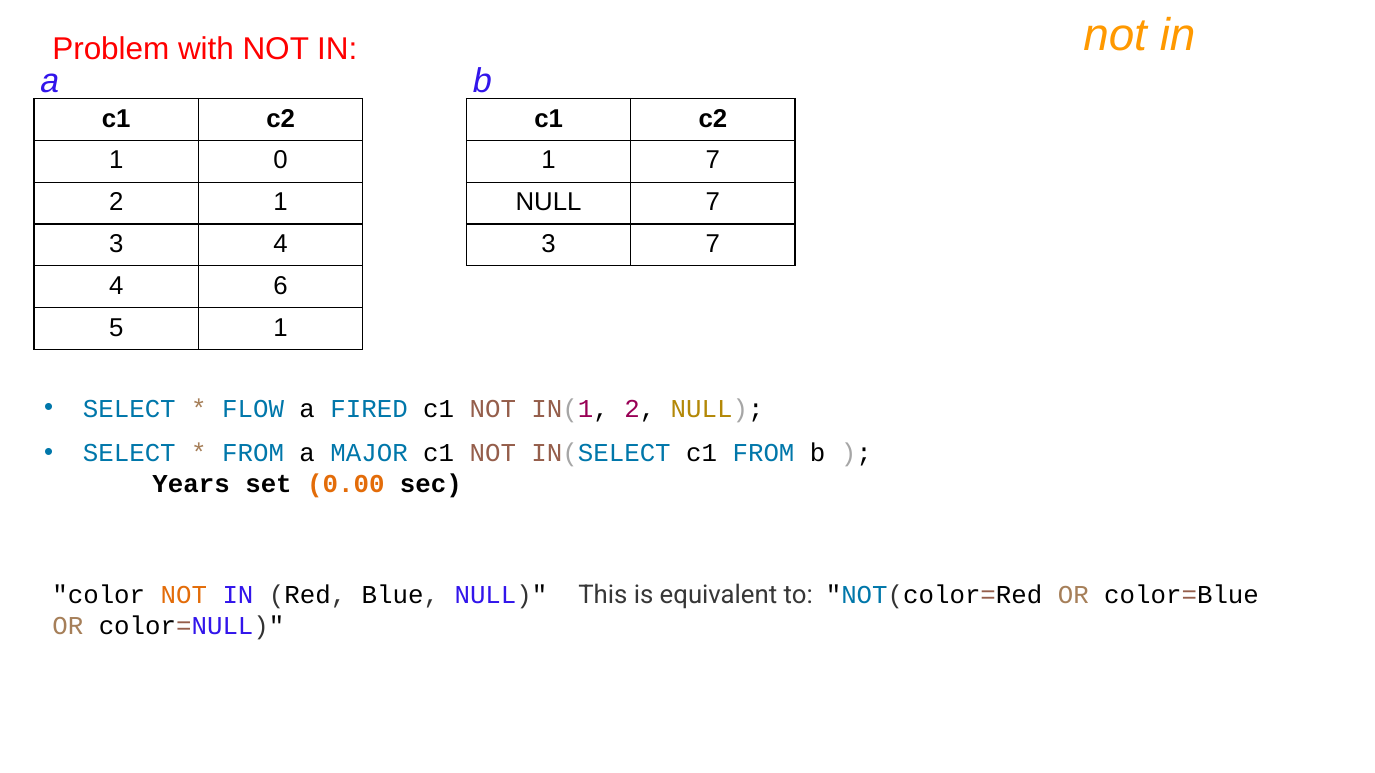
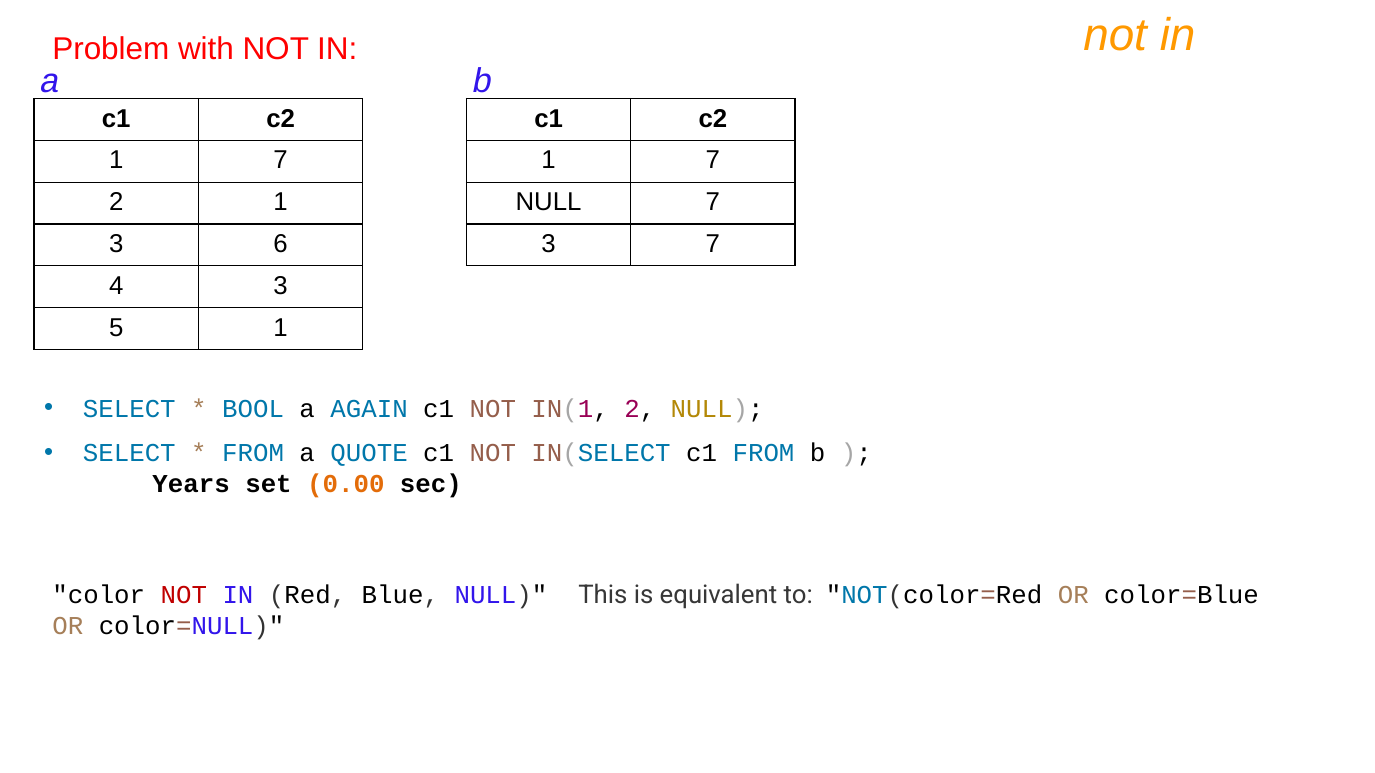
0: 0 -> 7 (281, 160)
3 4: 4 -> 6 (281, 244)
4 6: 6 -> 3 (281, 286)
FLOW: FLOW -> BOOL (253, 409)
FIRED: FIRED -> AGAIN (369, 409)
MAJOR: MAJOR -> QUOTE (369, 454)
NOT colour: orange -> red (184, 596)
